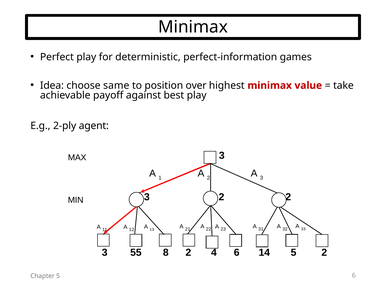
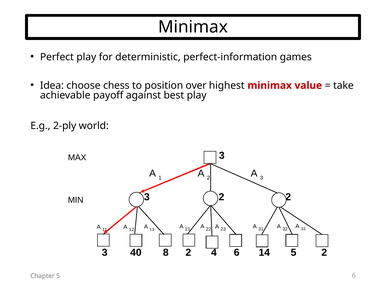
same: same -> chess (116, 86)
agent: agent -> world (94, 126)
55: 55 -> 40 (136, 253)
